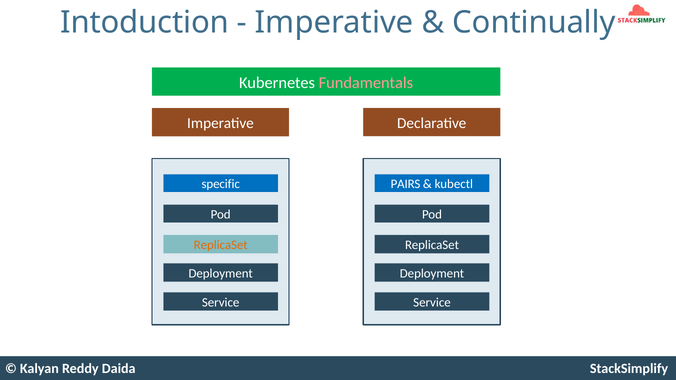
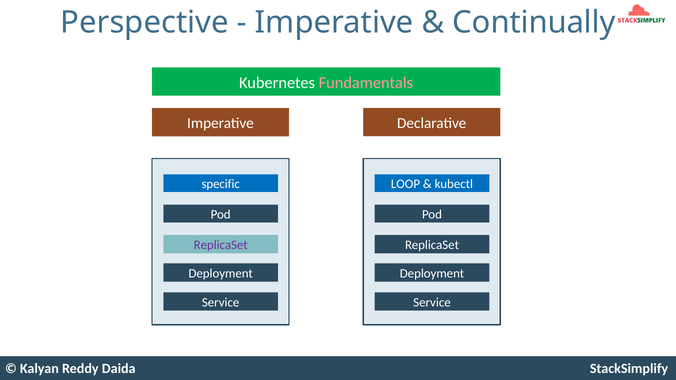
Intoduction: Intoduction -> Perspective (145, 23)
PAIRS: PAIRS -> LOOP (405, 184)
ReplicaSet colour: orange -> purple (221, 245)
